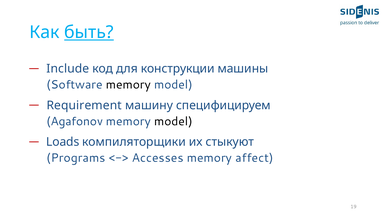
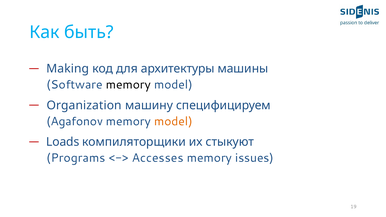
быть underline: present -> none (89, 32)
Include: Include -> Making (68, 69)
конструкции: конструкции -> архитектуры (178, 69)
Requirement: Requirement -> Organization (84, 105)
model colour: black -> orange (173, 121)
affect: affect -> issues (255, 158)
